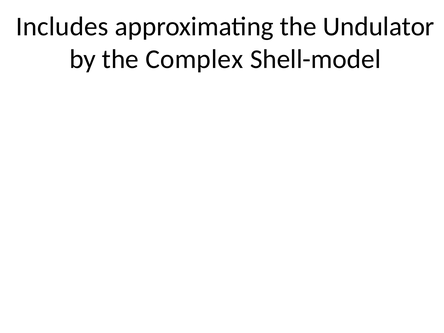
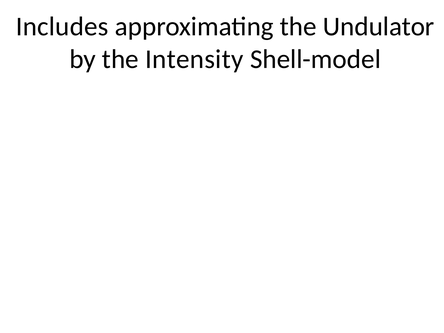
Complex: Complex -> Intensity (194, 59)
